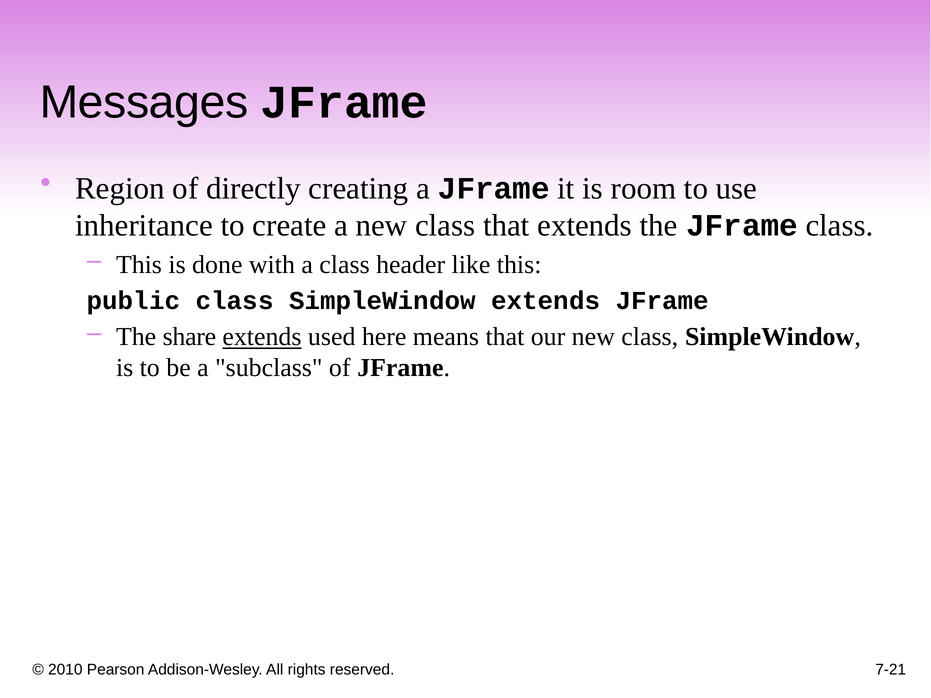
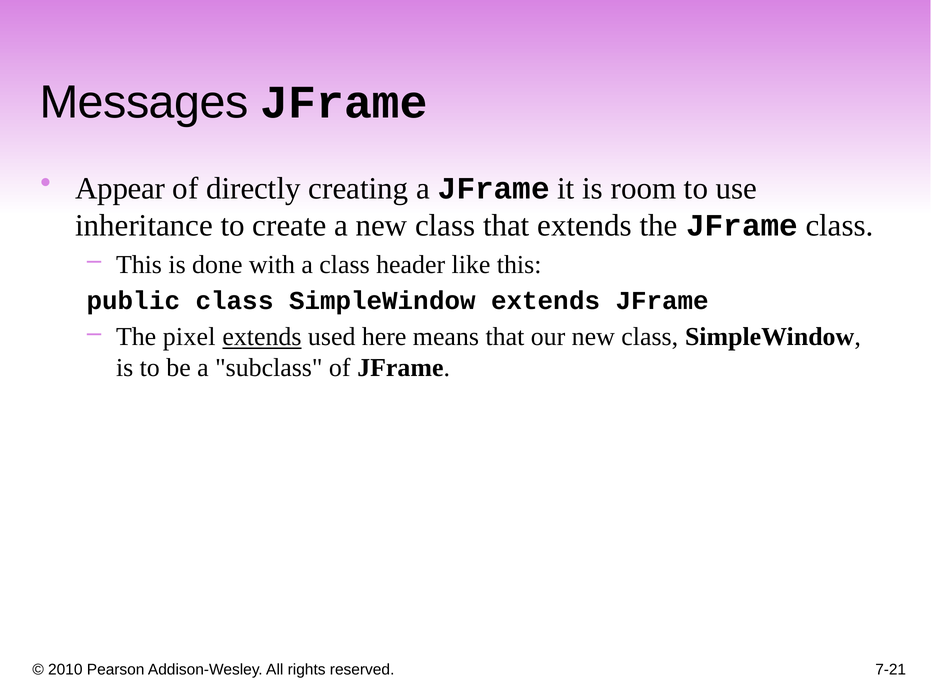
Region: Region -> Appear (120, 188)
share: share -> pixel (189, 337)
